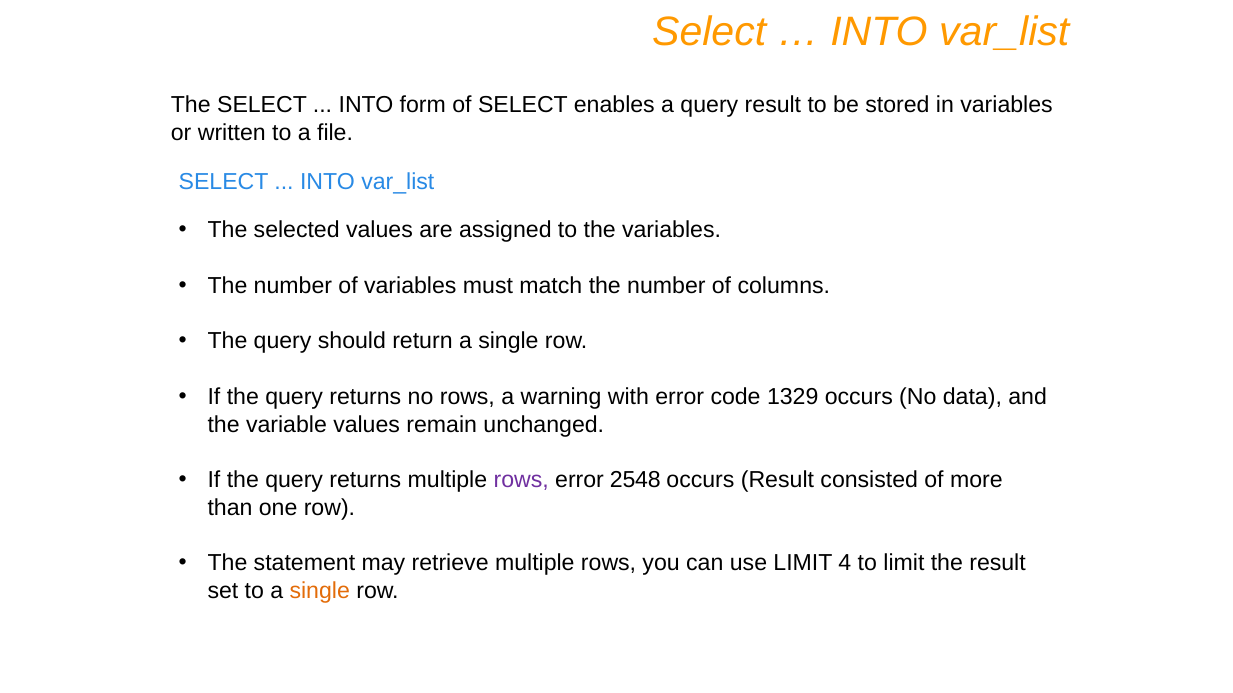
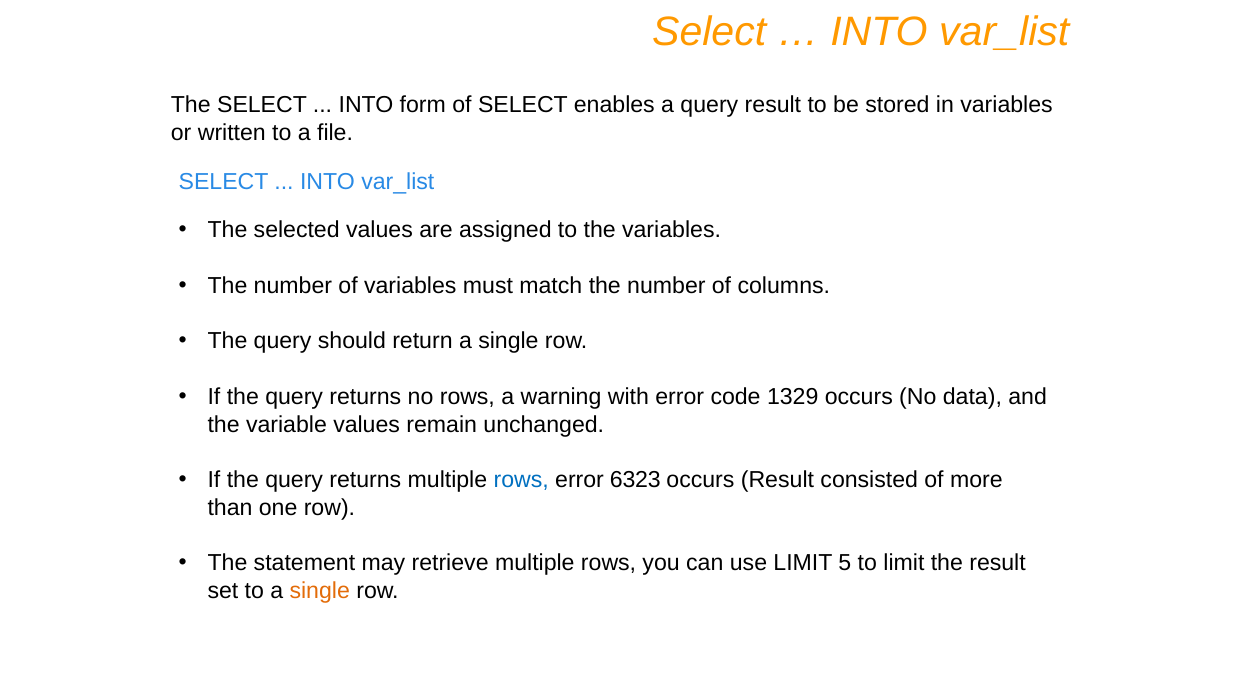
rows colour: purple -> blue (521, 480)
2548: 2548 -> 6323 (635, 480)
4: 4 -> 5 (845, 563)
